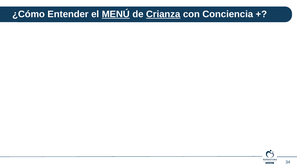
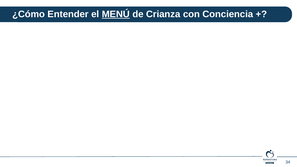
Crianza underline: present -> none (163, 14)
